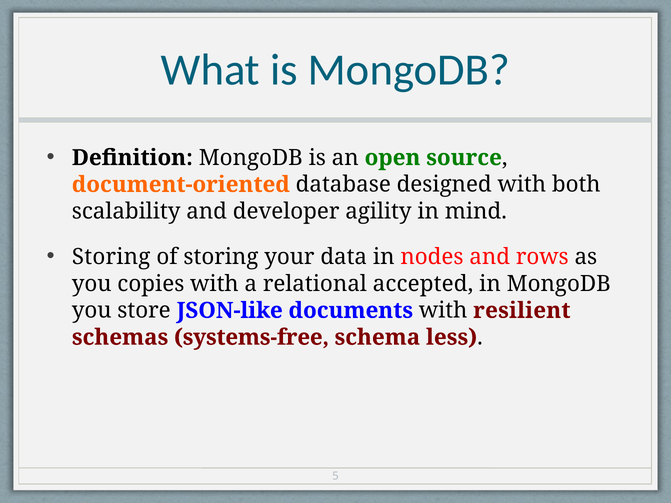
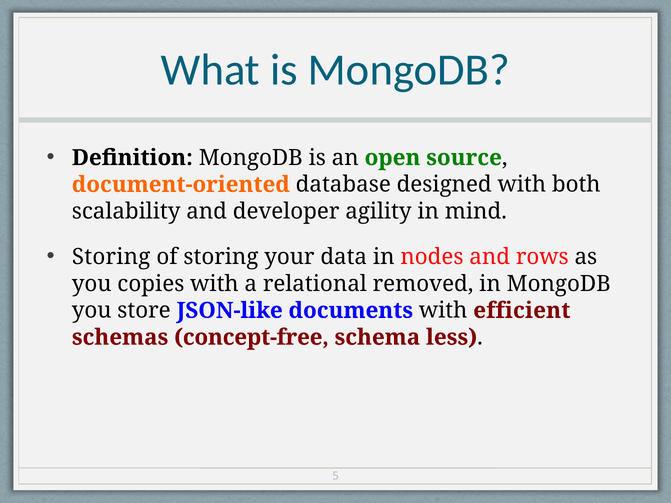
accepted: accepted -> removed (423, 284)
resilient: resilient -> efficient (522, 311)
systems-free: systems-free -> concept-free (251, 337)
